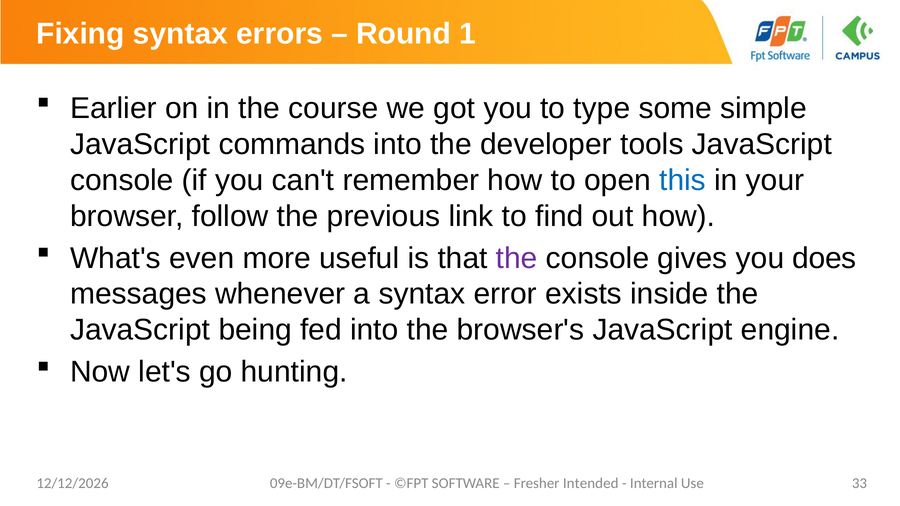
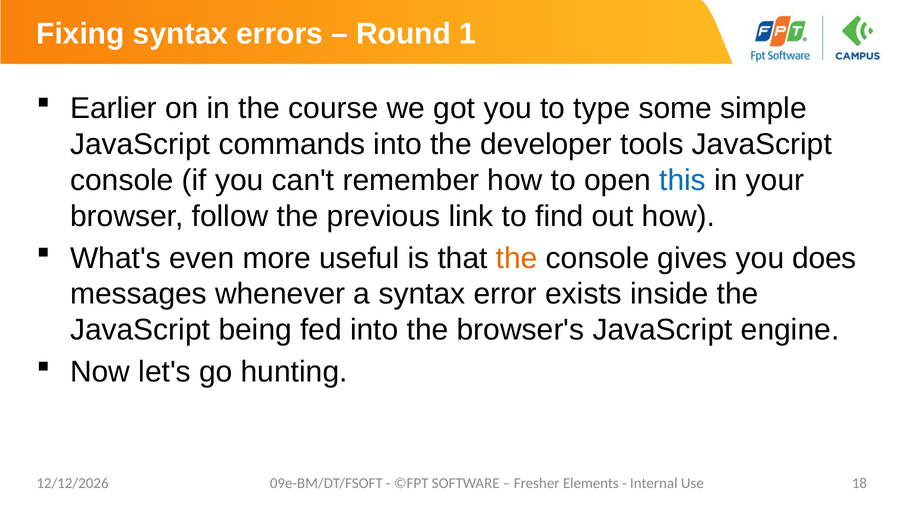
the colour: purple -> orange (517, 258)
Intended: Intended -> Elements (591, 484)
33: 33 -> 18 (859, 484)
